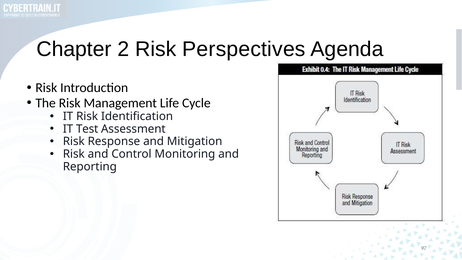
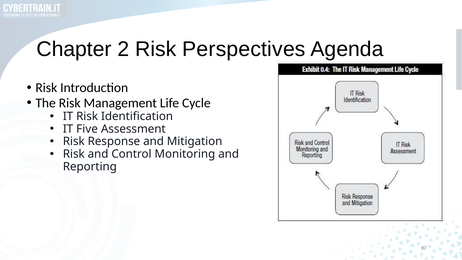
Test: Test -> Five (87, 129)
